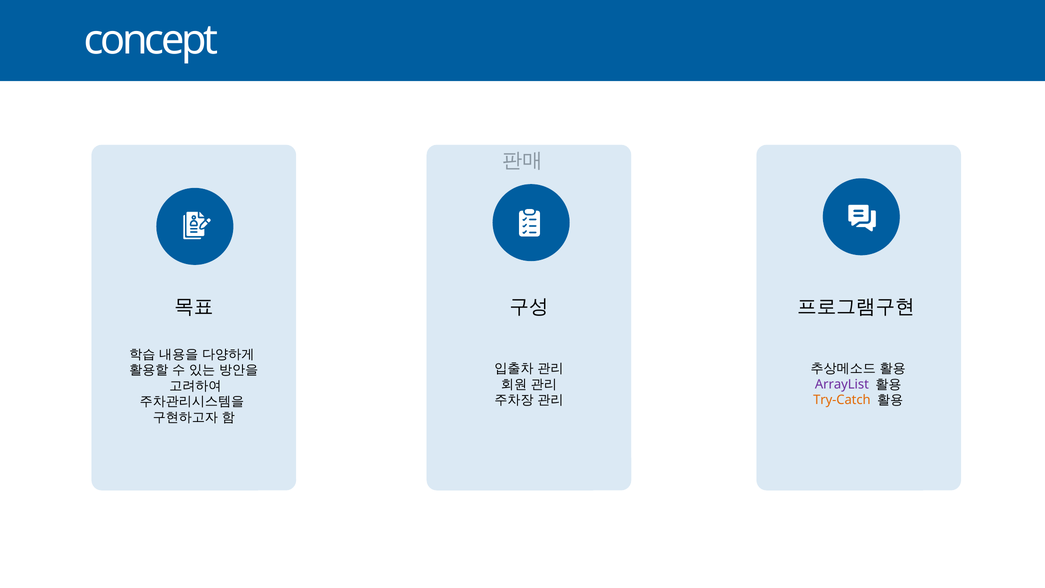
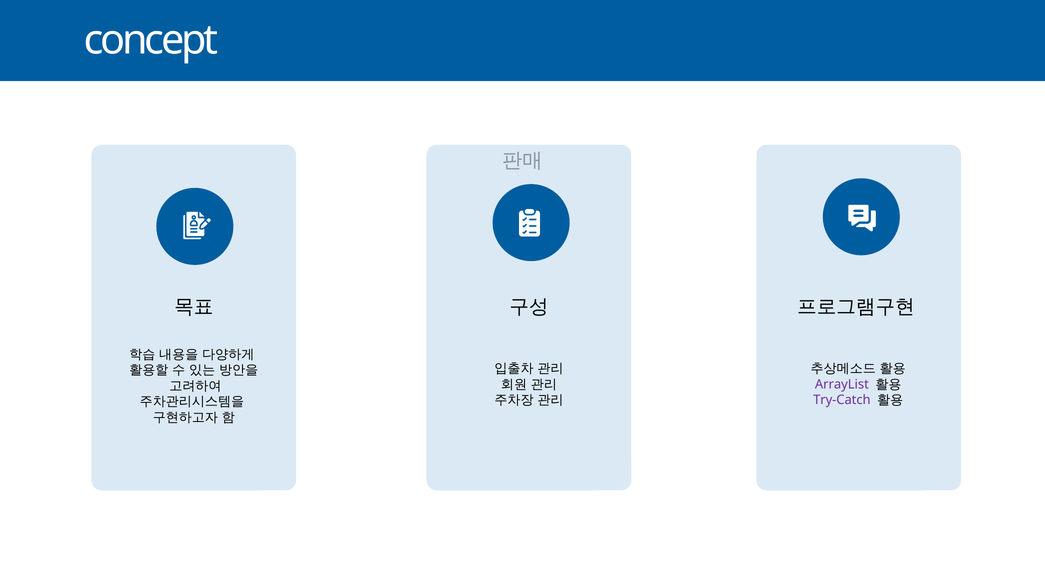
Try-Catch colour: orange -> purple (842, 400)
